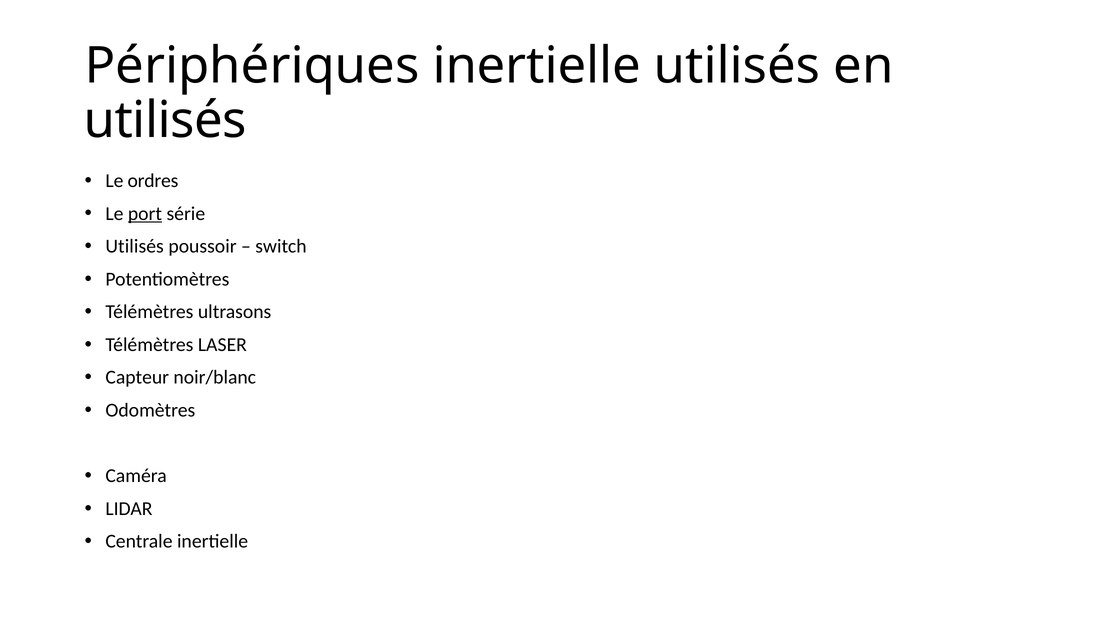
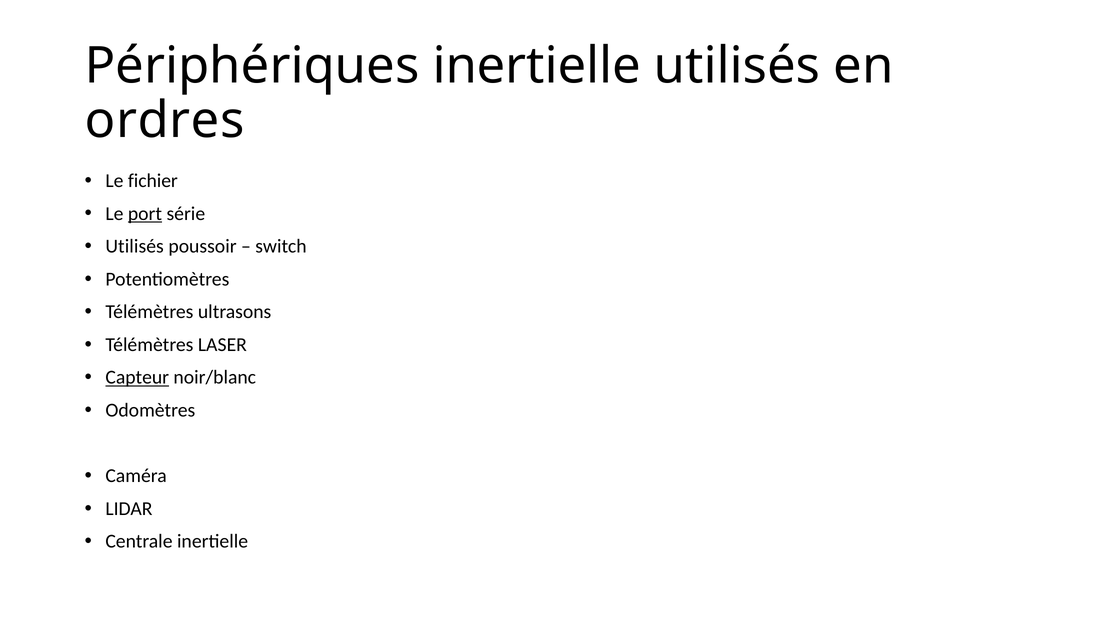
utilisés: utilisés -> ordres (165, 121)
ordres: ordres -> fichier (153, 181)
Capteur underline: none -> present (137, 378)
